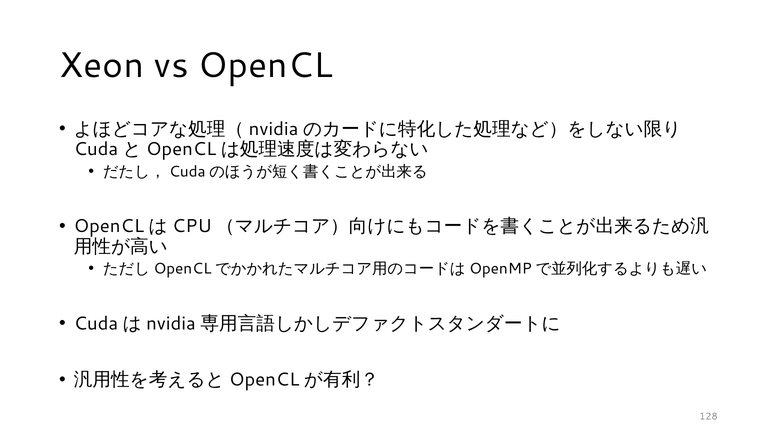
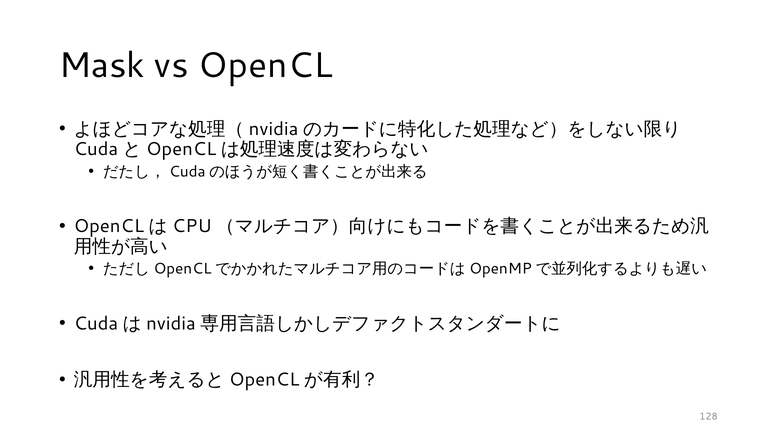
Xeon: Xeon -> Mask (102, 65)
